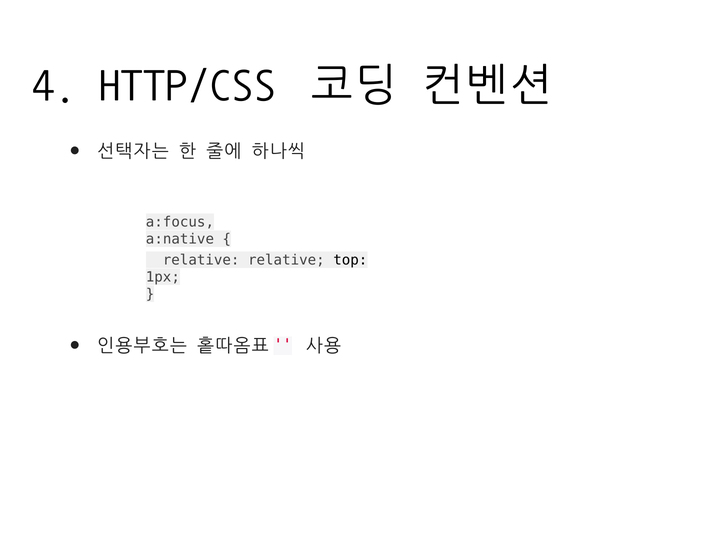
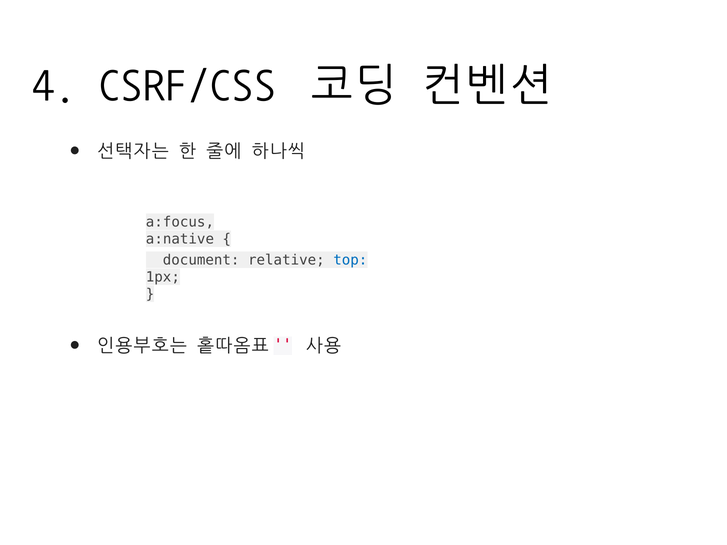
HTTP/CSS: HTTP/CSS -> CSRF/CSS (188, 84)
relative: relative -> document (201, 260)
top colour: black -> blue (350, 260)
